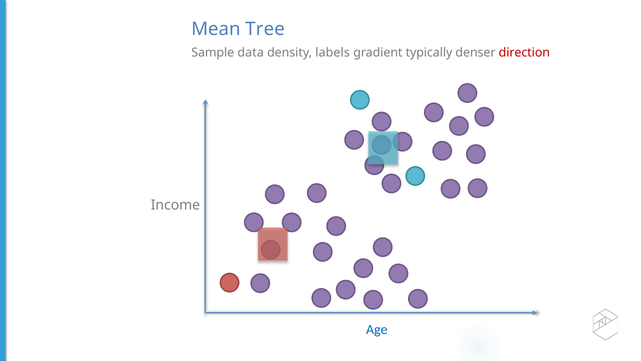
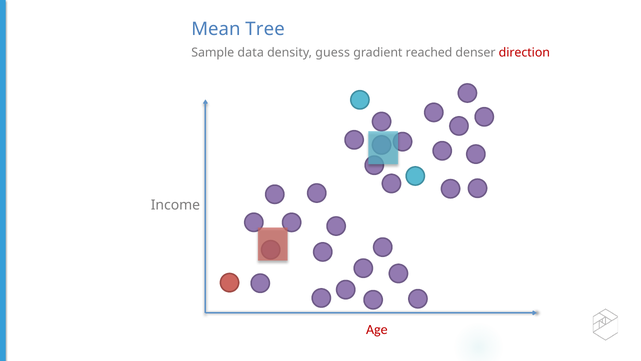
labels: labels -> guess (333, 52)
typically: typically -> reached (429, 52)
Age colour: blue -> red (377, 329)
